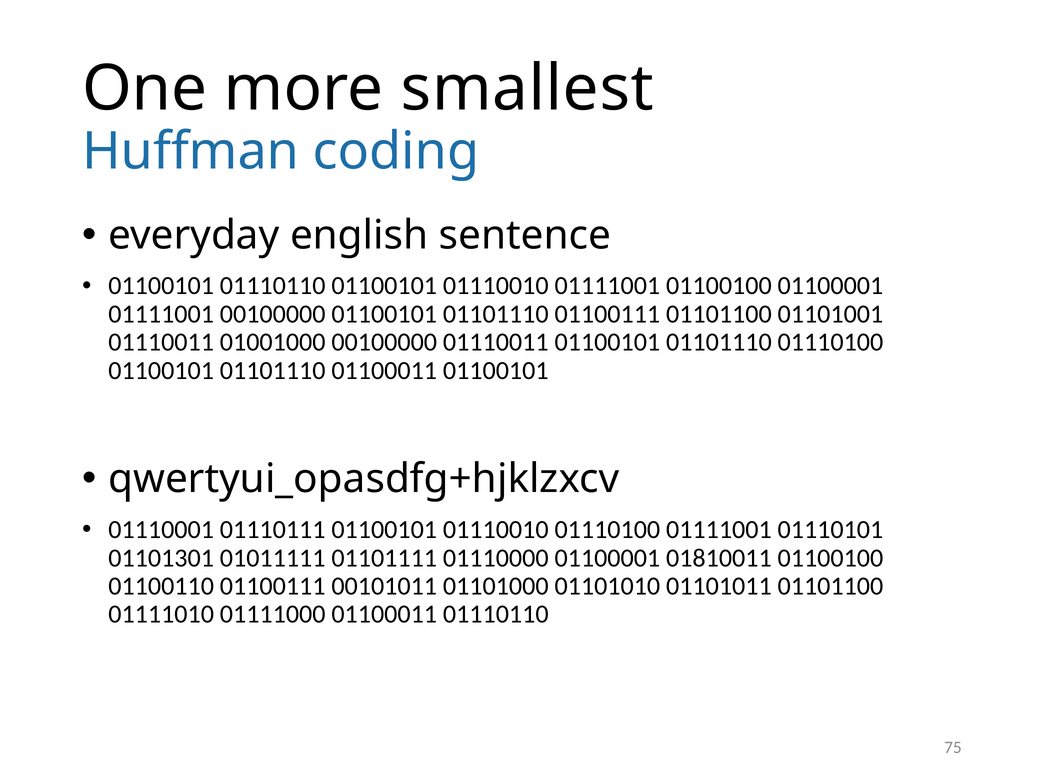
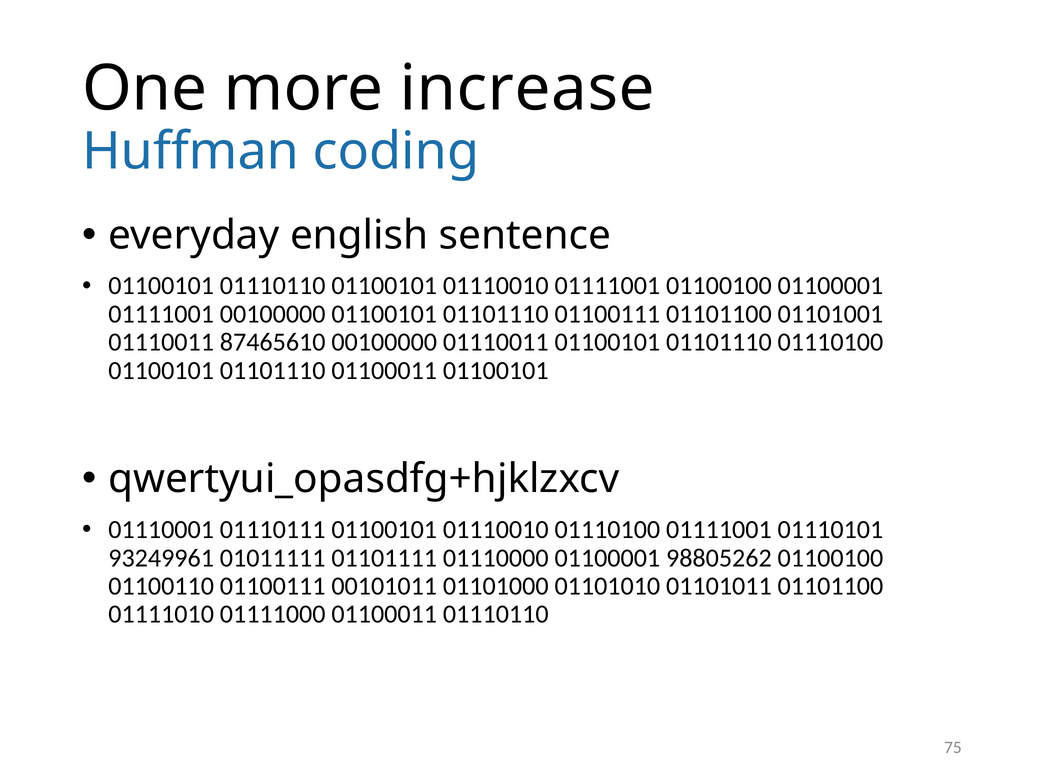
smallest: smallest -> increase (527, 89)
01001000: 01001000 -> 87465610 (273, 342)
01101301: 01101301 -> 93249961 (161, 558)
01810011: 01810011 -> 98805262 (719, 558)
